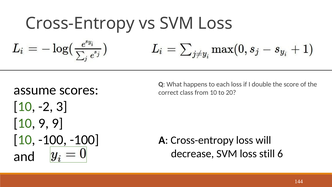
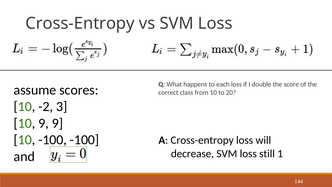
6: 6 -> 1 (280, 153)
